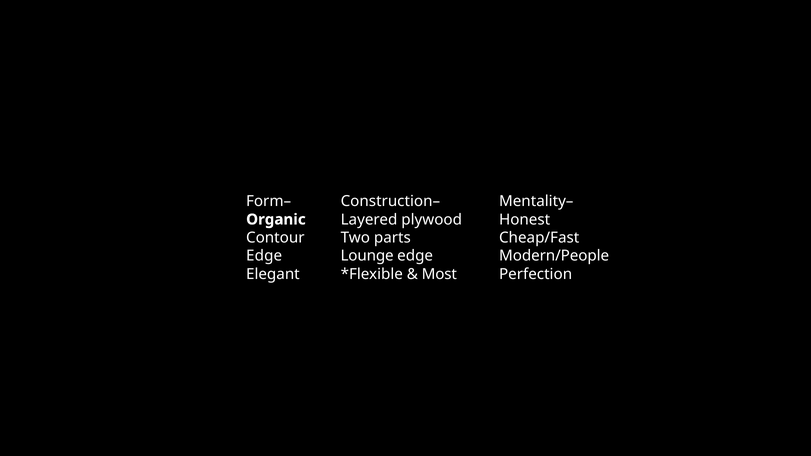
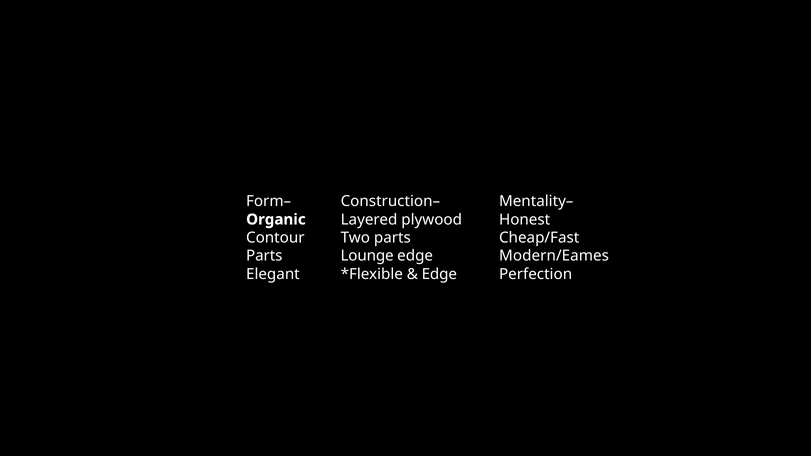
Edge: Edge -> Parts (264, 256)
Modern/People: Modern/People -> Modern/Eames (554, 256)
Most: Most -> Edge (439, 274)
